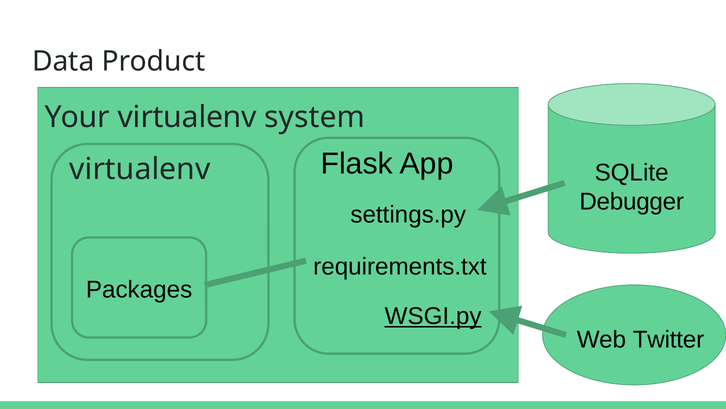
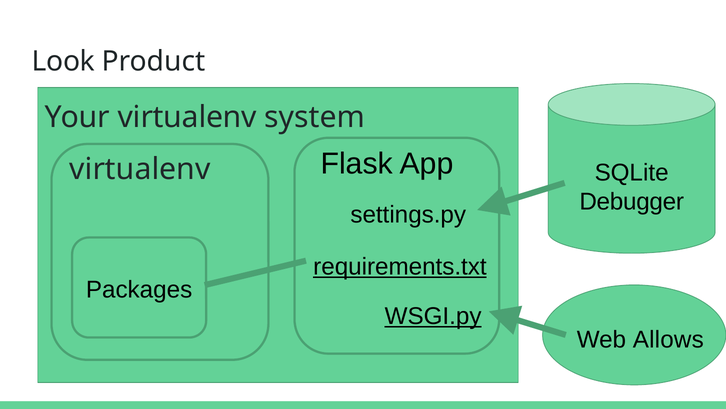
Data: Data -> Look (63, 62)
requirements.txt underline: none -> present (400, 266)
Twitter: Twitter -> Allows (668, 339)
